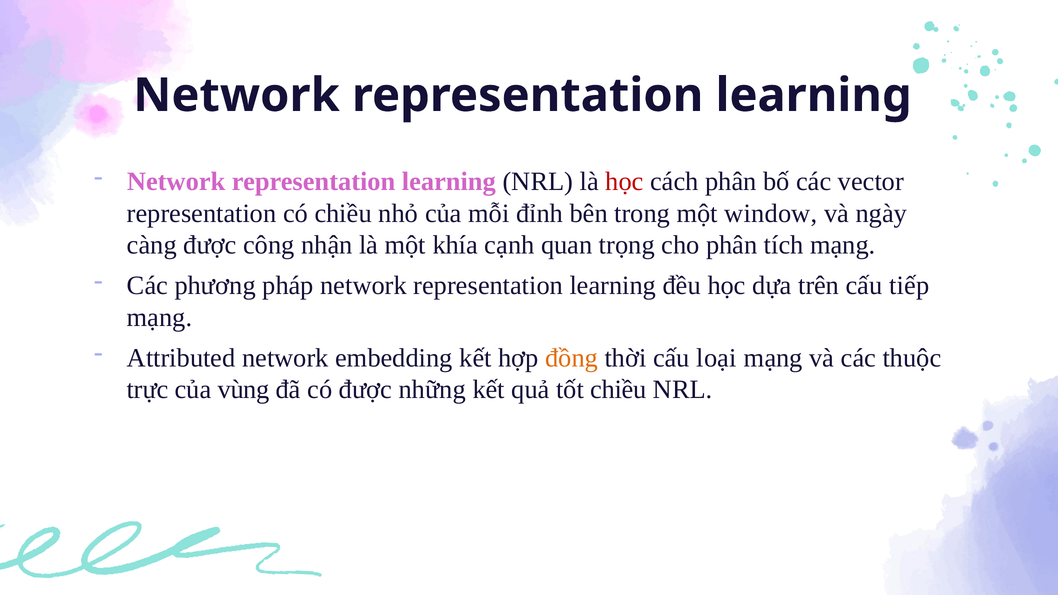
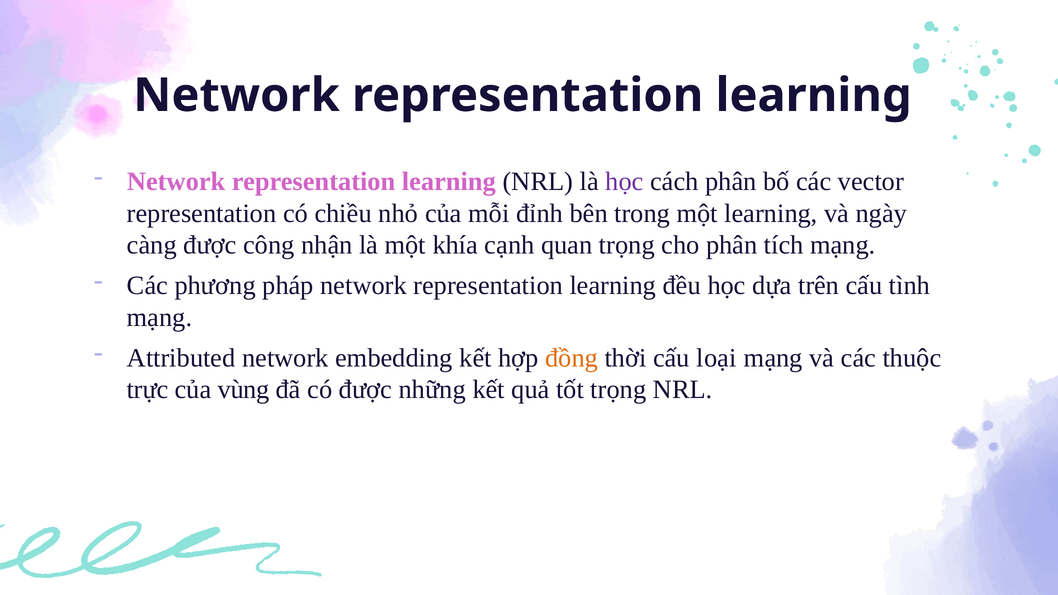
học colour: red -> purple (624, 182)
một window: window -> learning (771, 213)
tiếp: tiếp -> tình (910, 286)
tốt chiều: chiều -> trọng (618, 390)
